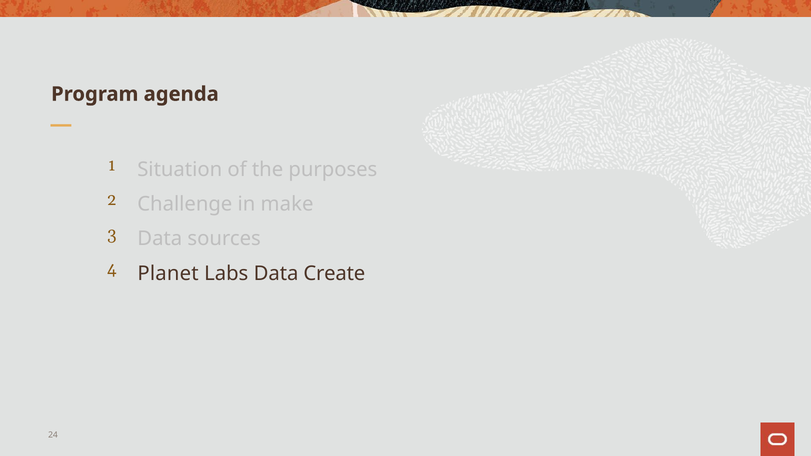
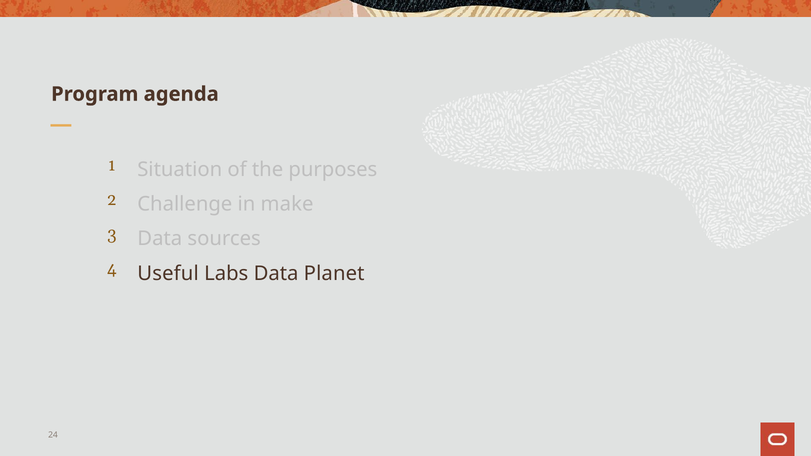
Planet: Planet -> Useful (168, 273)
Create: Create -> Planet (334, 273)
